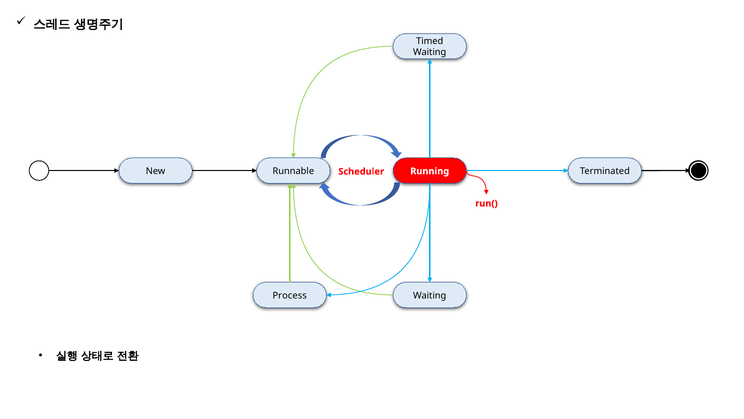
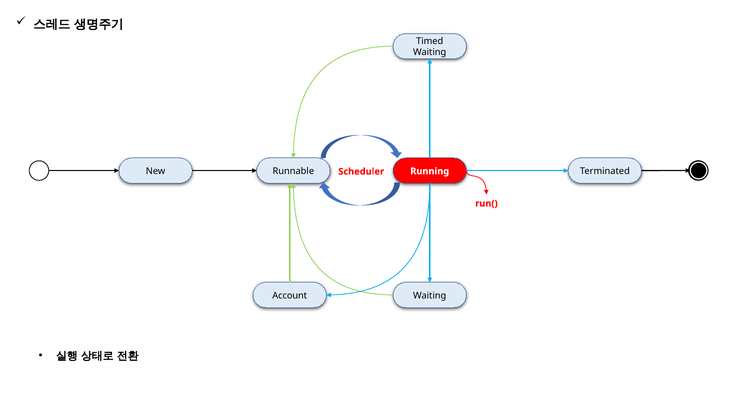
Process: Process -> Account (290, 295)
